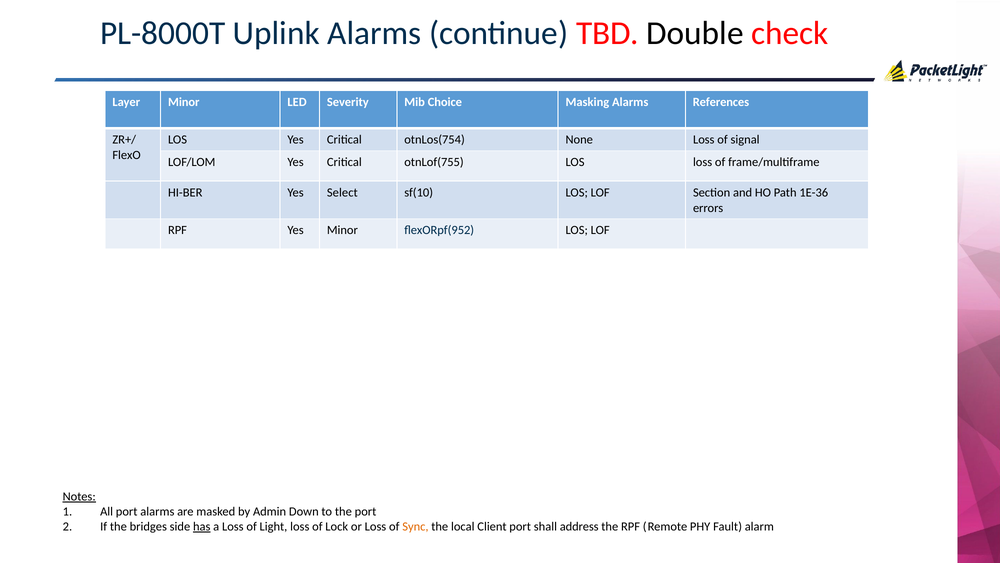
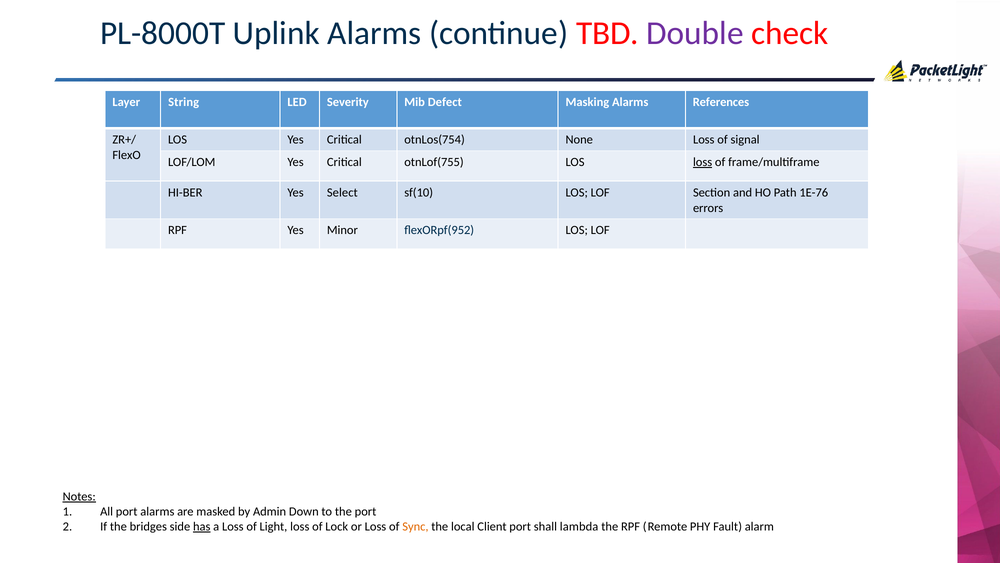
Double colour: black -> purple (695, 33)
Layer Minor: Minor -> String (184, 102)
Choice: Choice -> Defect (445, 102)
loss underline: none -> present (703, 162)
1E-36: 1E-36 -> 1E-76 (814, 193)
address: address -> lambda (579, 526)
